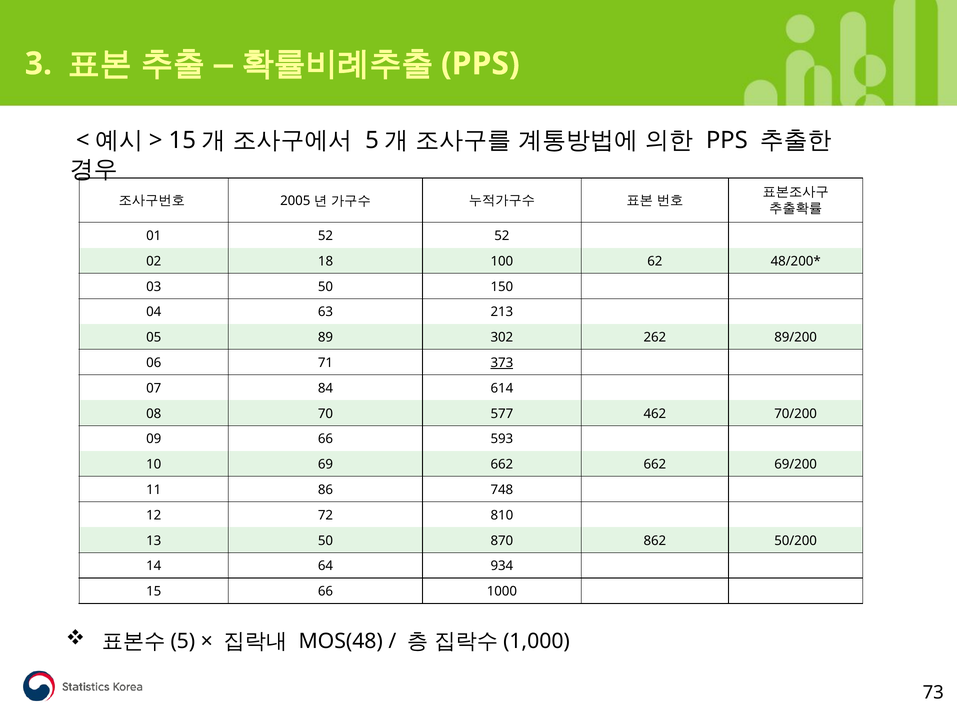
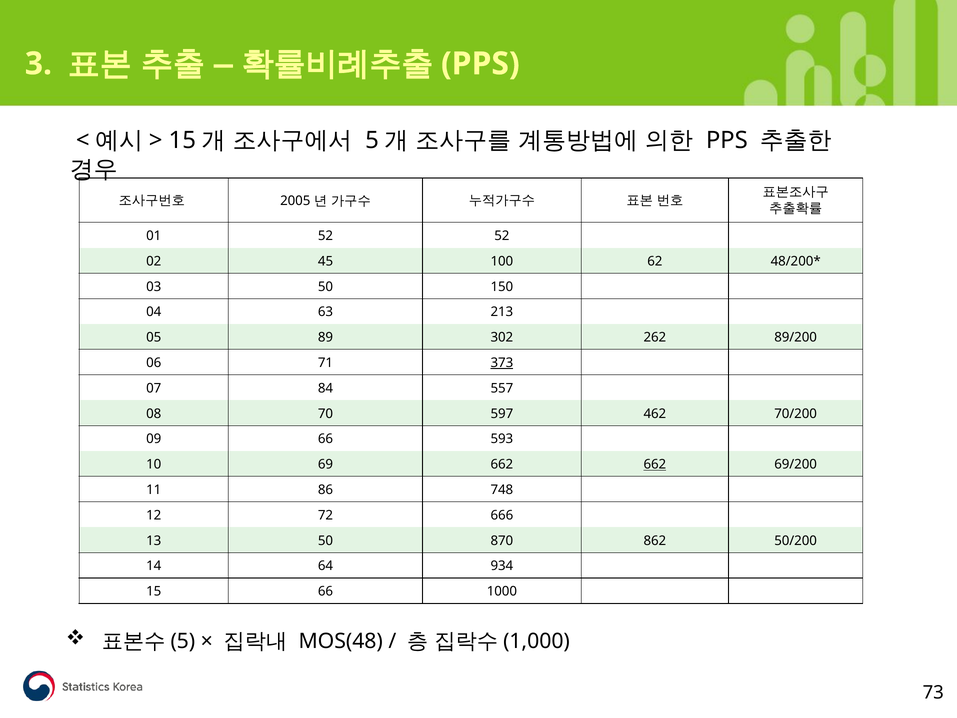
18: 18 -> 45 (326, 261)
614: 614 -> 557 (502, 388)
577: 577 -> 597 (502, 414)
662 underline: none -> present (655, 464)
810: 810 -> 666 (502, 515)
